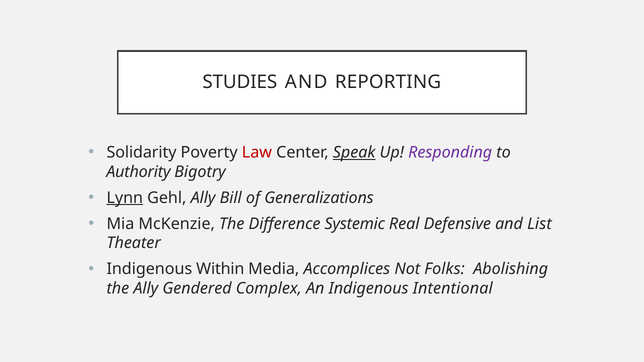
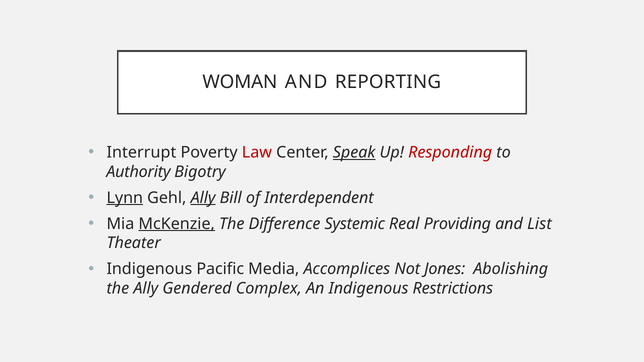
STUDIES: STUDIES -> WOMAN (240, 82)
Solidarity: Solidarity -> Interrupt (141, 153)
Responding colour: purple -> red (450, 153)
Ally underline: none -> present (203, 198)
Generalizations: Generalizations -> Interdependent (319, 198)
McKenzie underline: none -> present (177, 224)
Defensive: Defensive -> Providing (457, 224)
Within: Within -> Pacific (220, 269)
Folks: Folks -> Jones (445, 269)
Intentional: Intentional -> Restrictions (453, 289)
